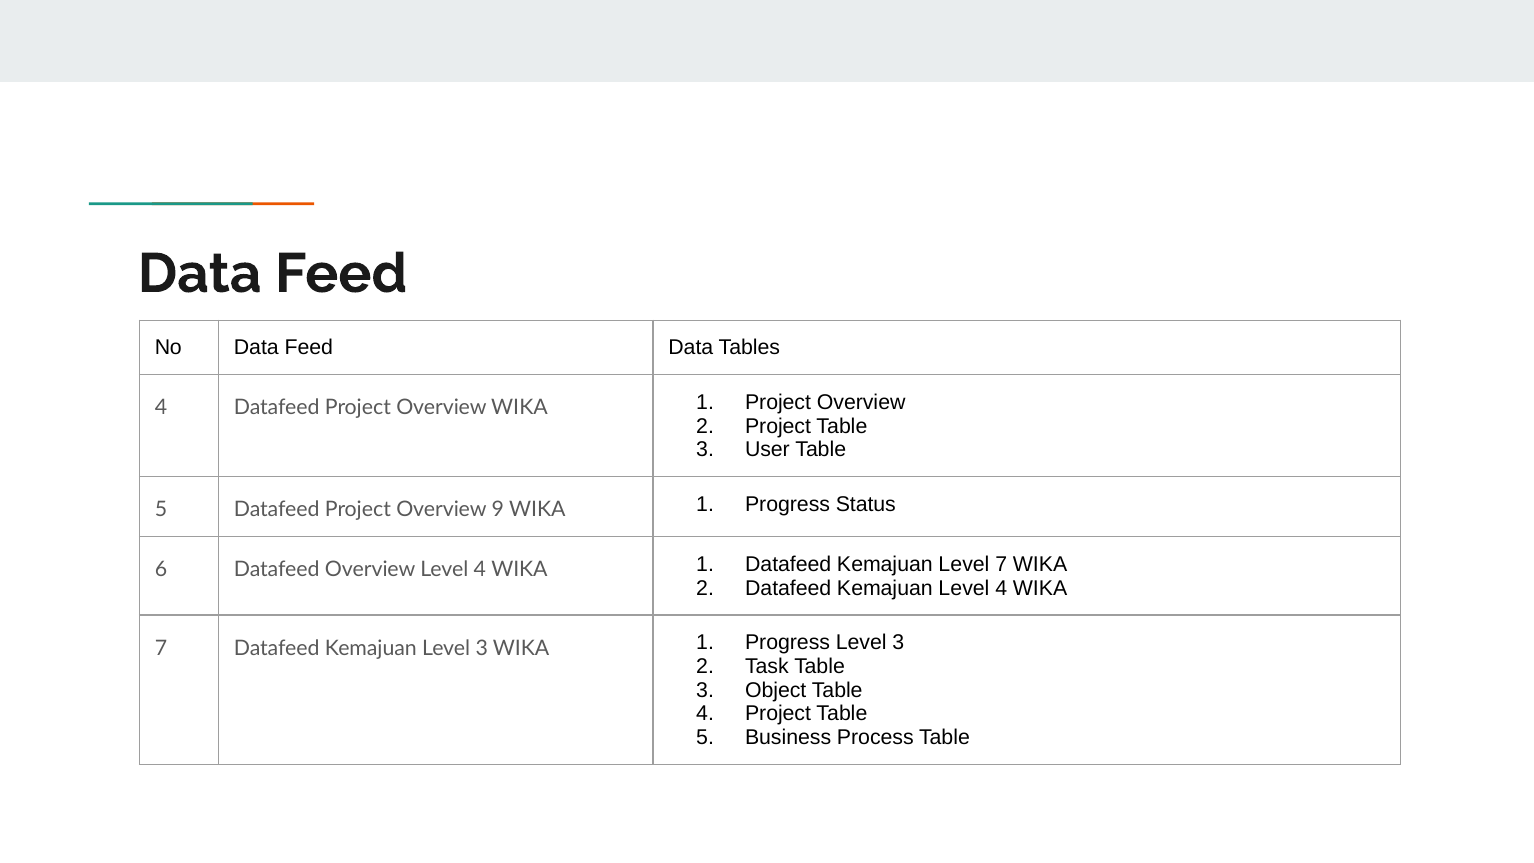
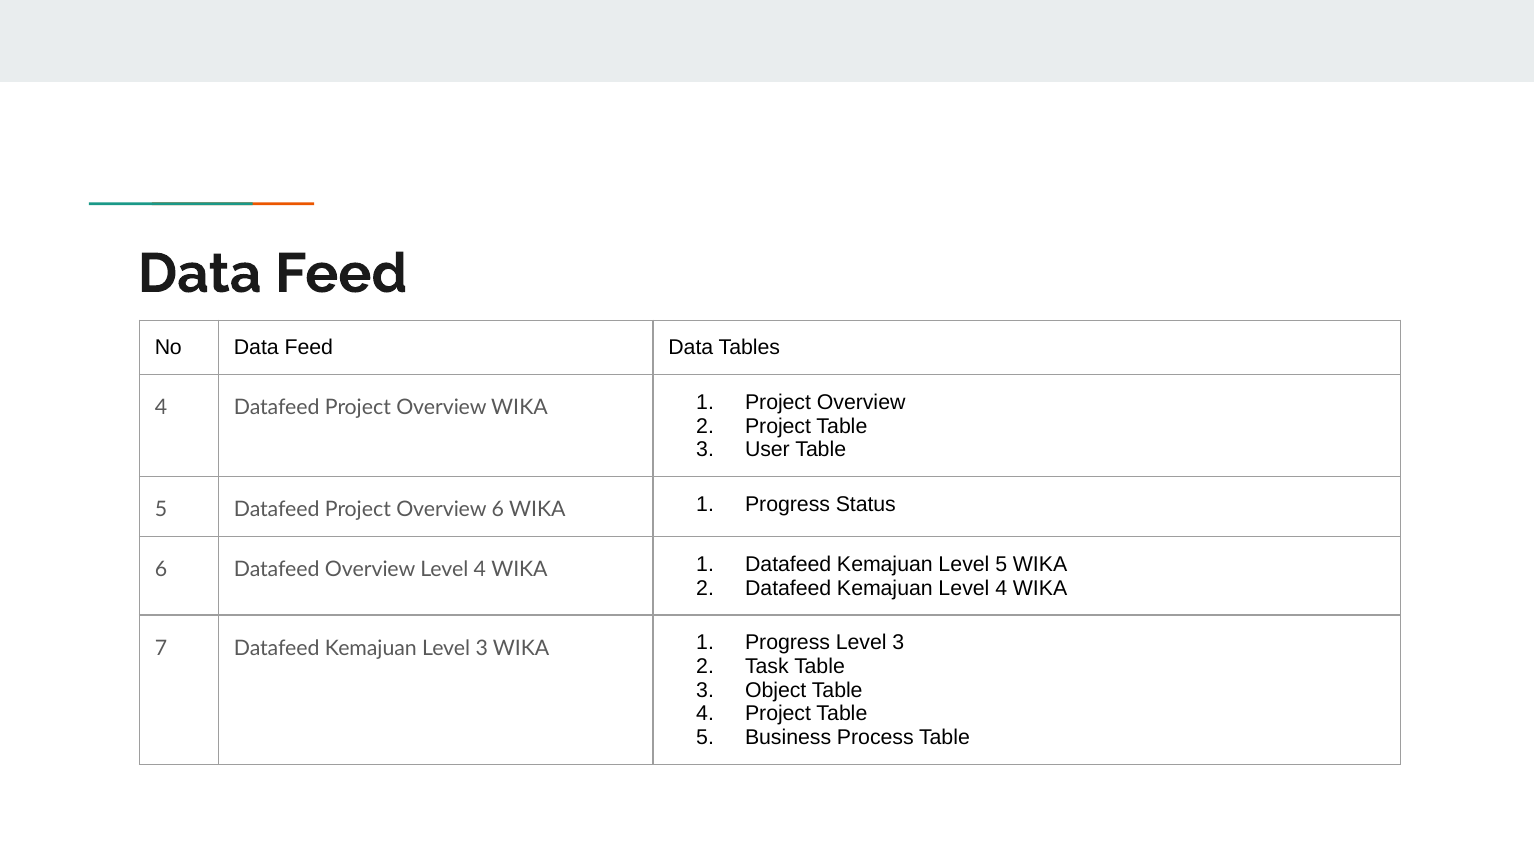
Overview 9: 9 -> 6 (498, 510)
Level 7: 7 -> 5 (1001, 564)
